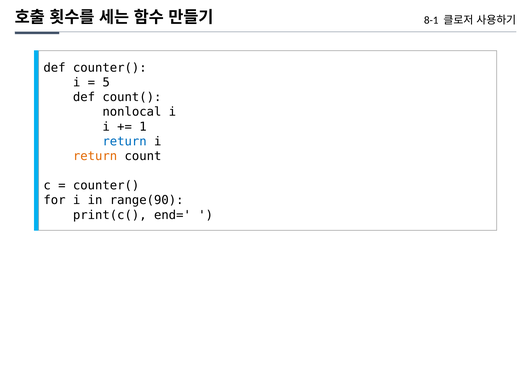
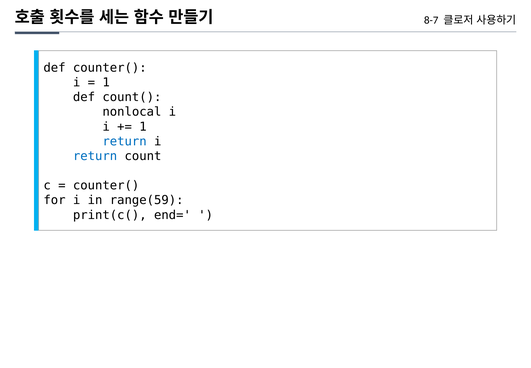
8-1: 8-1 -> 8-7 (431, 20)
5: 5 -> 1 (106, 82)
return colour: orange -> blue (95, 156)
range(90: range(90 -> range(59 (147, 200)
